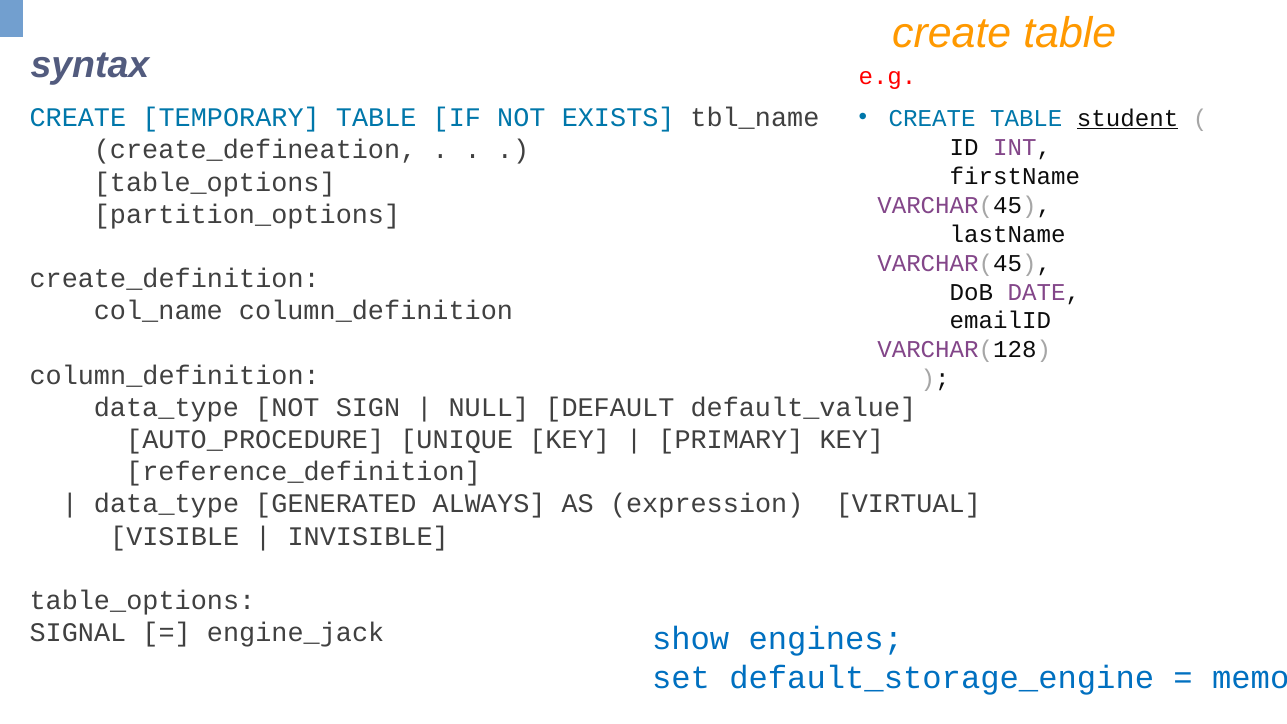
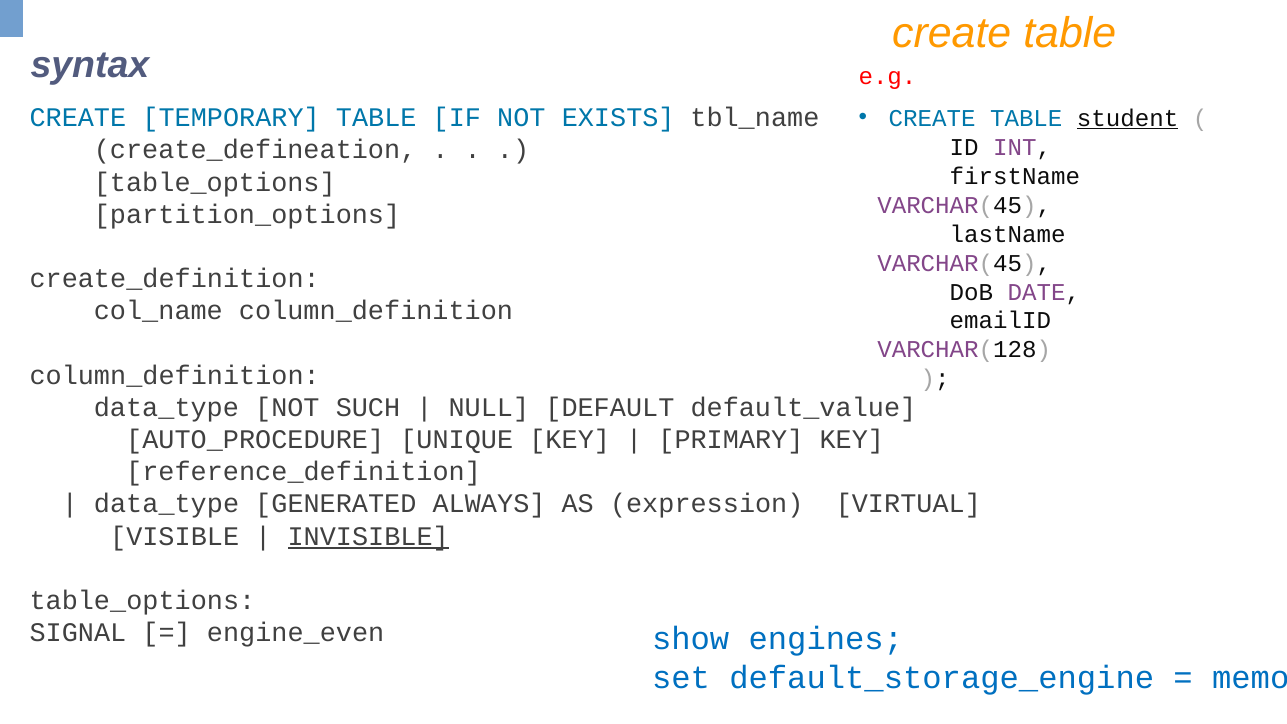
SIGN: SIGN -> SUCH (368, 408)
INVISIBLE underline: none -> present (368, 536)
engine_jack: engine_jack -> engine_even (296, 633)
